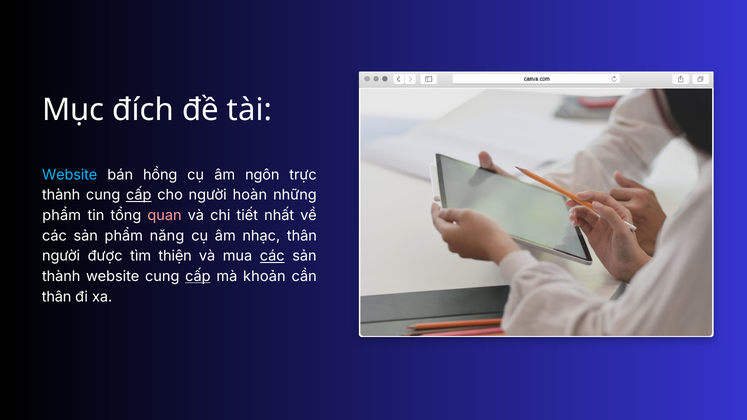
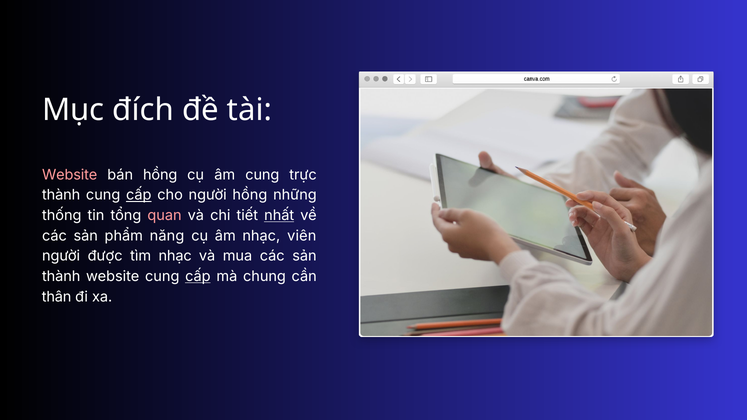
Website colour: light blue -> pink (70, 175)
âm ngôn: ngôn -> cung (262, 175)
người hoàn: hoàn -> hồng (250, 195)
phẩm: phẩm -> thống (62, 216)
nhất underline: none -> present (279, 216)
nhạc thân: thân -> viên (302, 236)
tìm thiện: thiện -> nhạc (175, 256)
các underline: present -> none (272, 256)
khoản: khoản -> chung (264, 277)
